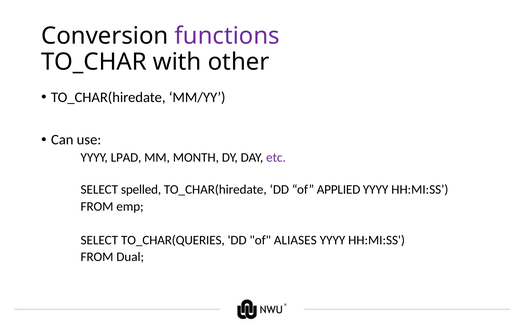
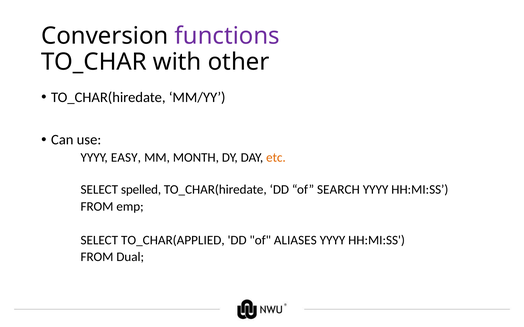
LPAD: LPAD -> EASY (126, 158)
etc colour: purple -> orange (276, 158)
APPLIED: APPLIED -> SEARCH (338, 190)
TO_CHAR(QUERIES: TO_CHAR(QUERIES -> TO_CHAR(APPLIED (173, 240)
